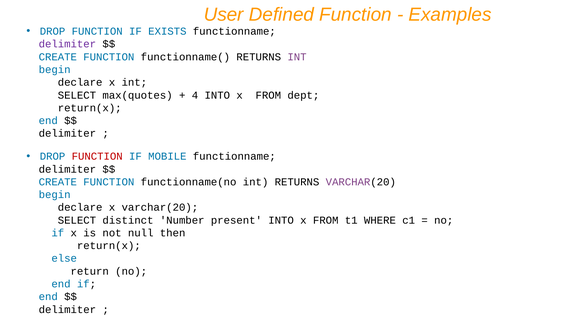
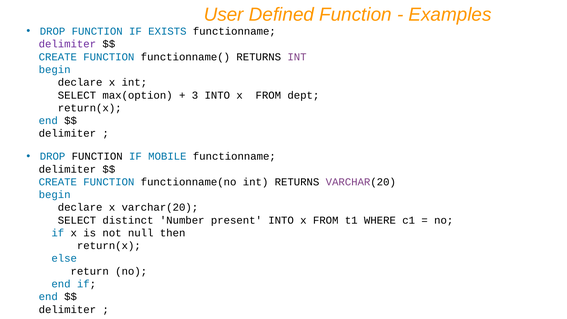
max(quotes: max(quotes -> max(option (138, 95)
4: 4 -> 3 (195, 95)
FUNCTION colour: red -> black (97, 156)
